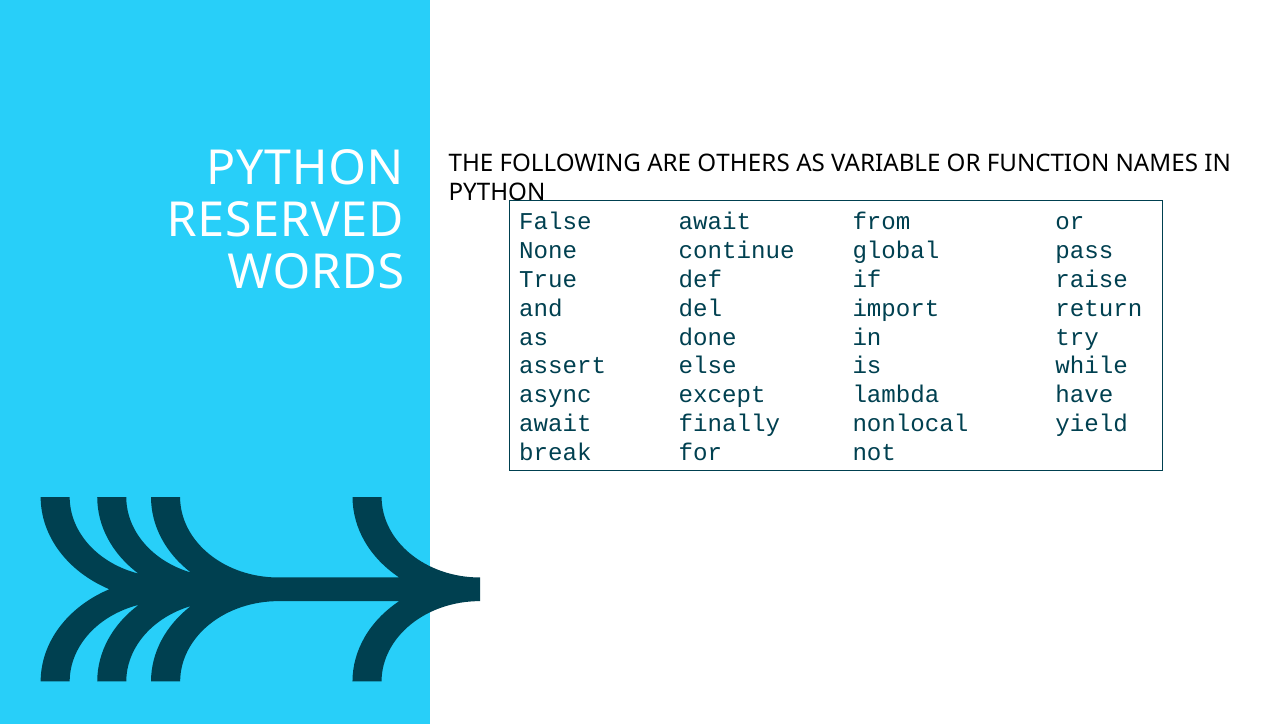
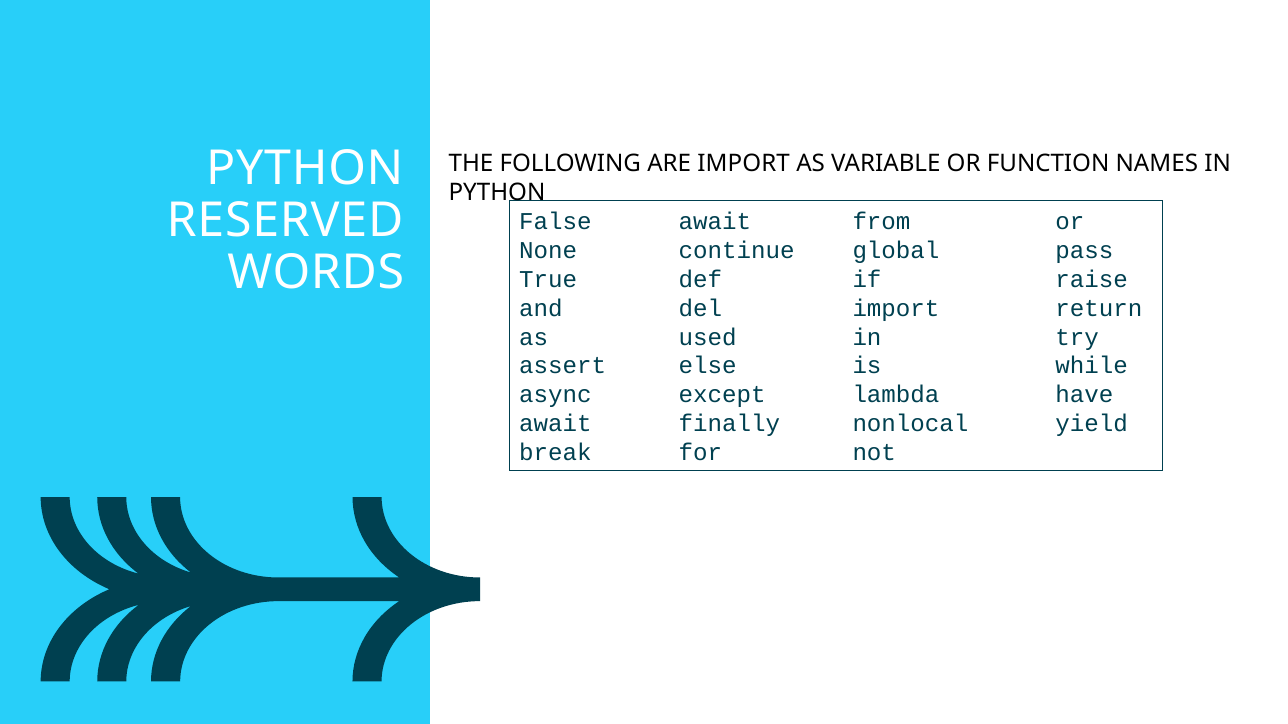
ARE OTHERS: OTHERS -> IMPORT (744, 164)
done: done -> used (708, 337)
